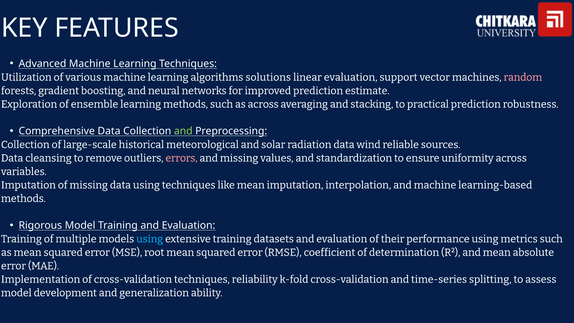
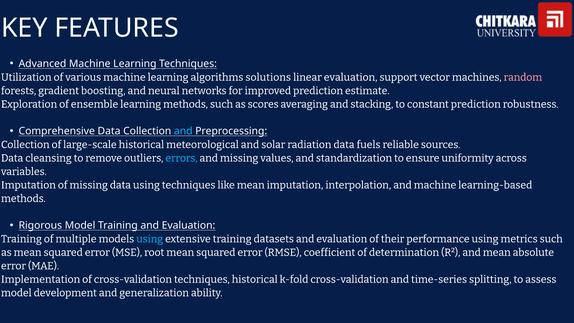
as across: across -> scores (263, 104)
practical: practical -> constant (428, 104)
and colour: light green -> light blue (183, 131)
wind: wind -> fuels (369, 145)
errors colour: pink -> light blue (182, 158)
techniques reliability: reliability -> historical (255, 279)
